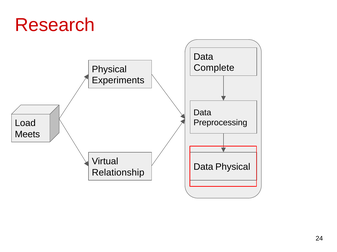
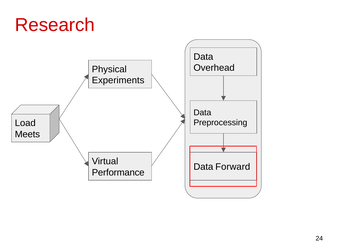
Complete: Complete -> Overhead (214, 68)
Data Physical: Physical -> Forward (233, 167)
Relationship: Relationship -> Performance (118, 173)
